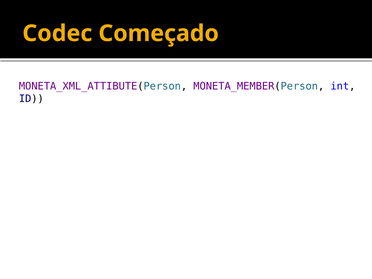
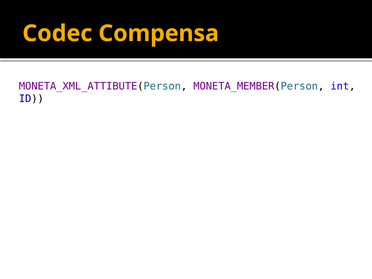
Começado: Começado -> Compensa (159, 33)
